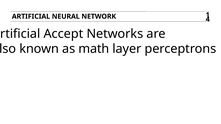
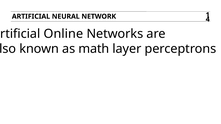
Accept: Accept -> Online (63, 34)
